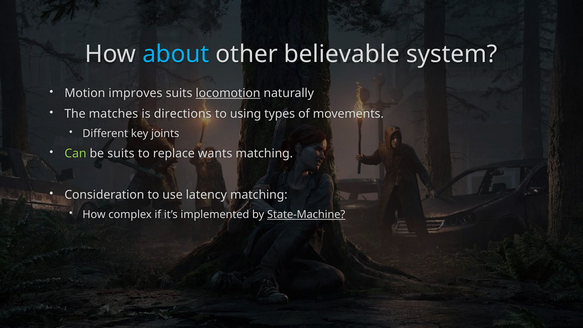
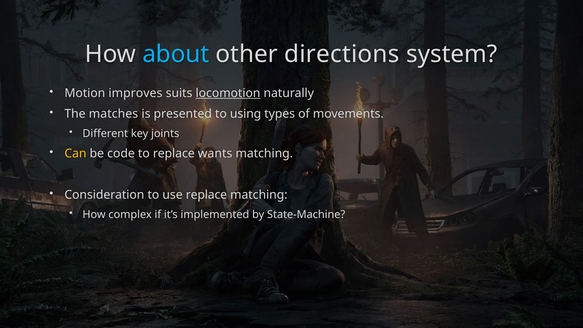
believable: believable -> directions (342, 54)
directions: directions -> presented (183, 114)
Can colour: light green -> yellow (75, 153)
be suits: suits -> code (121, 153)
use latency: latency -> replace (206, 195)
State-Machine underline: present -> none (306, 214)
